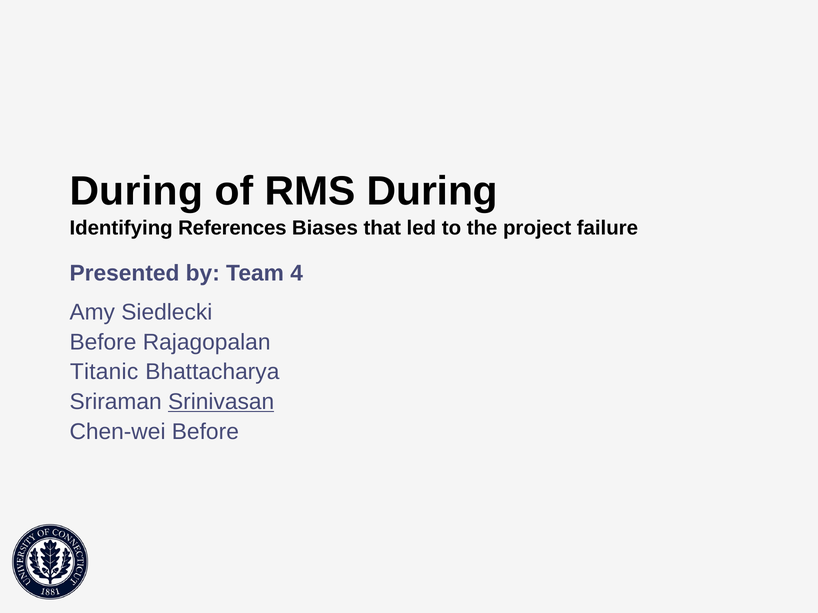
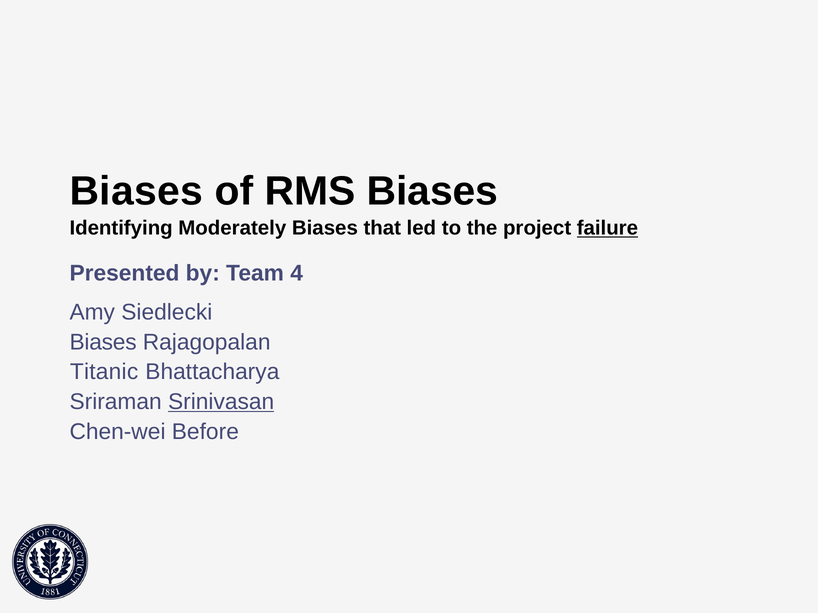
During: During -> Biases (136, 191)
RMS During: During -> Biases (432, 191)
References: References -> Moderately (232, 228)
failure underline: none -> present (607, 228)
Before: Before -> Biases (103, 342)
